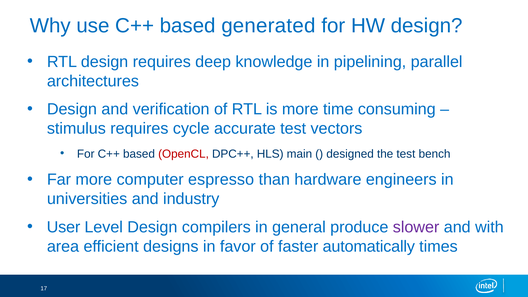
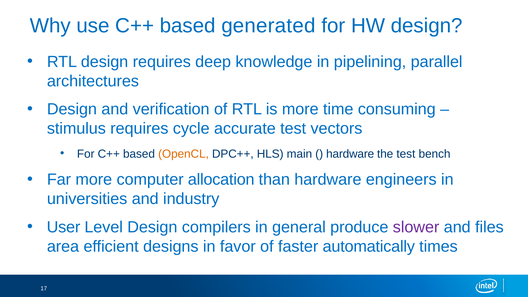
OpenCL colour: red -> orange (184, 154)
designed: designed -> hardware (350, 154)
espresso: espresso -> allocation (221, 180)
with: with -> files (489, 227)
